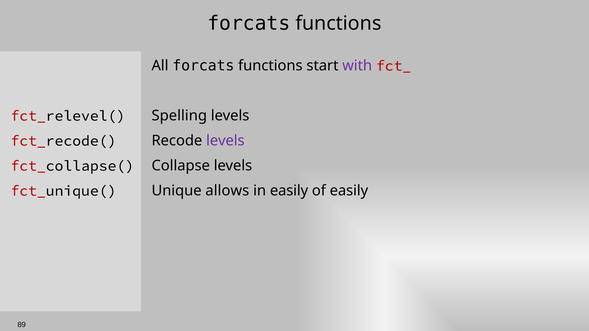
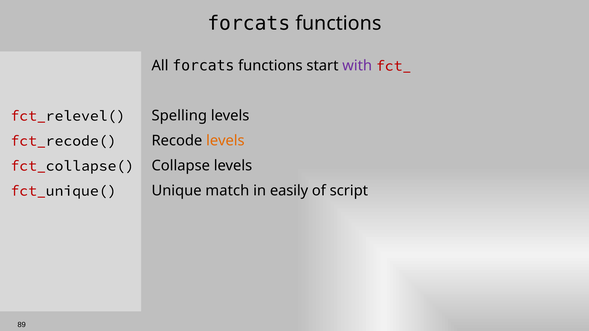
levels colour: purple -> orange (225, 141)
allows: allows -> match (227, 191)
of easily: easily -> script (349, 191)
